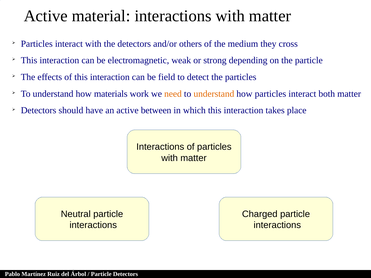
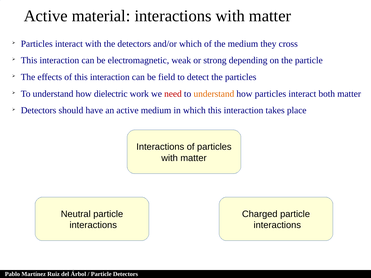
and/or others: others -> which (190, 44)
materials: materials -> dielectric (111, 94)
need colour: orange -> red (173, 94)
active between: between -> medium (156, 111)
